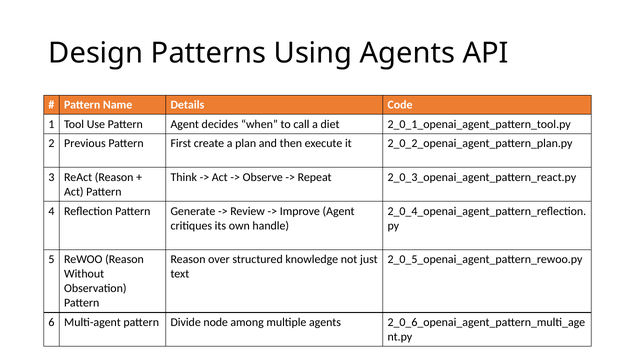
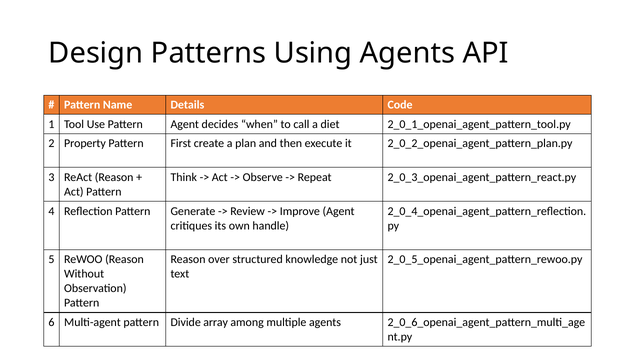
Previous: Previous -> Property (85, 144)
node: node -> array (216, 322)
